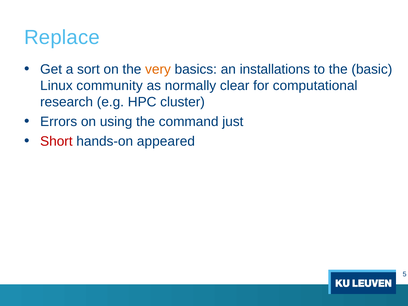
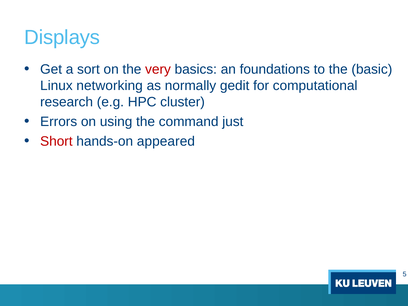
Replace: Replace -> Displays (62, 37)
very colour: orange -> red (158, 69)
installations: installations -> foundations (275, 69)
community: community -> networking (110, 86)
clear: clear -> gedit (235, 86)
